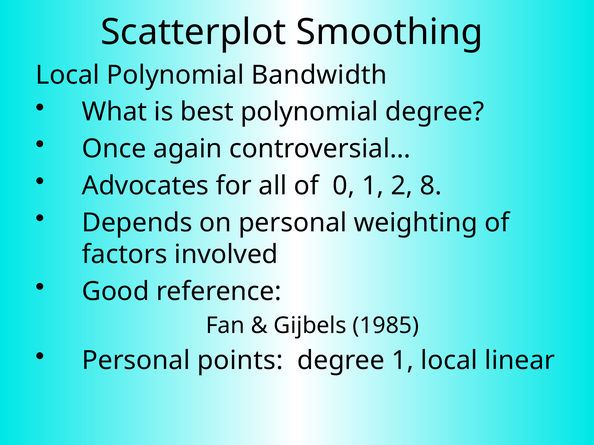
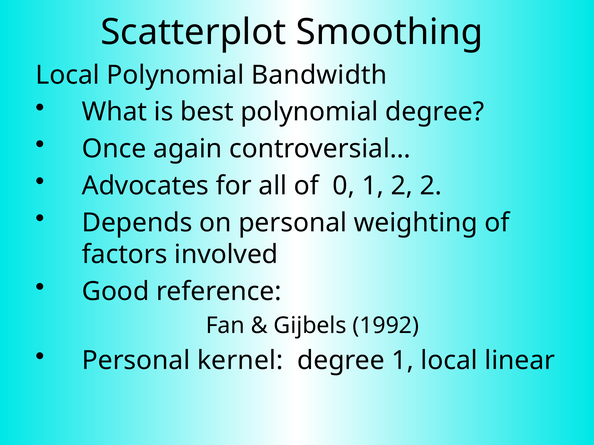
2 8: 8 -> 2 (431, 186)
1985: 1985 -> 1992 (386, 326)
points: points -> kernel (240, 361)
